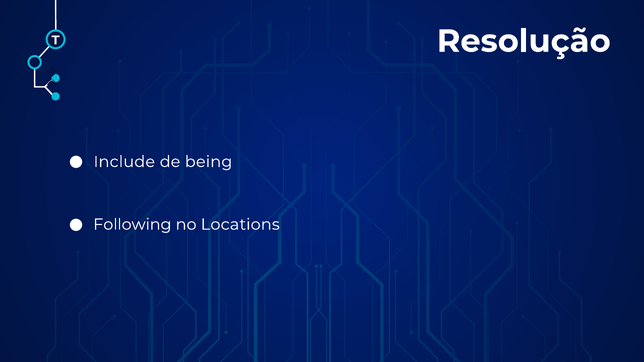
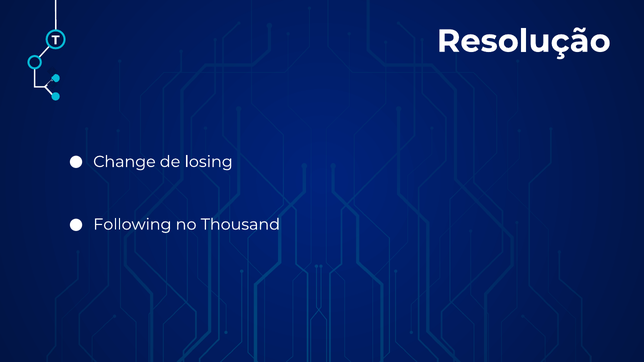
Include: Include -> Change (124, 162)
being: being -> losing (209, 162)
Locations: Locations -> Thousand (240, 225)
